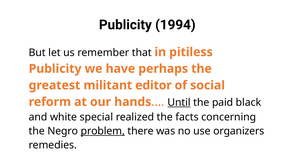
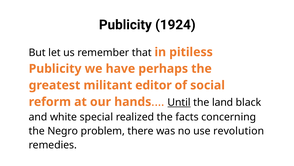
1994: 1994 -> 1924 (175, 25)
paid: paid -> land (223, 102)
problem underline: present -> none (103, 131)
organizers: organizers -> revolution (239, 131)
